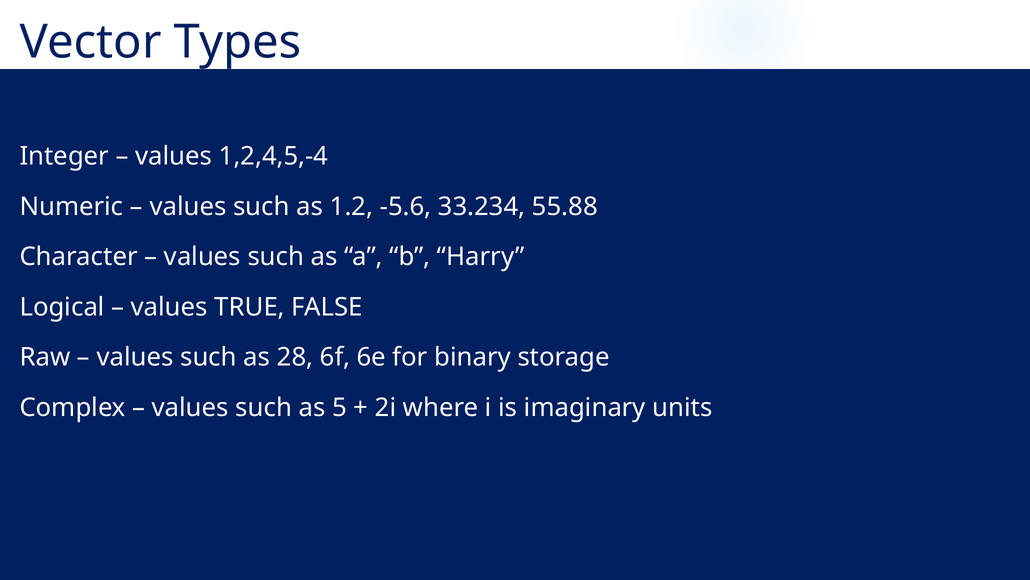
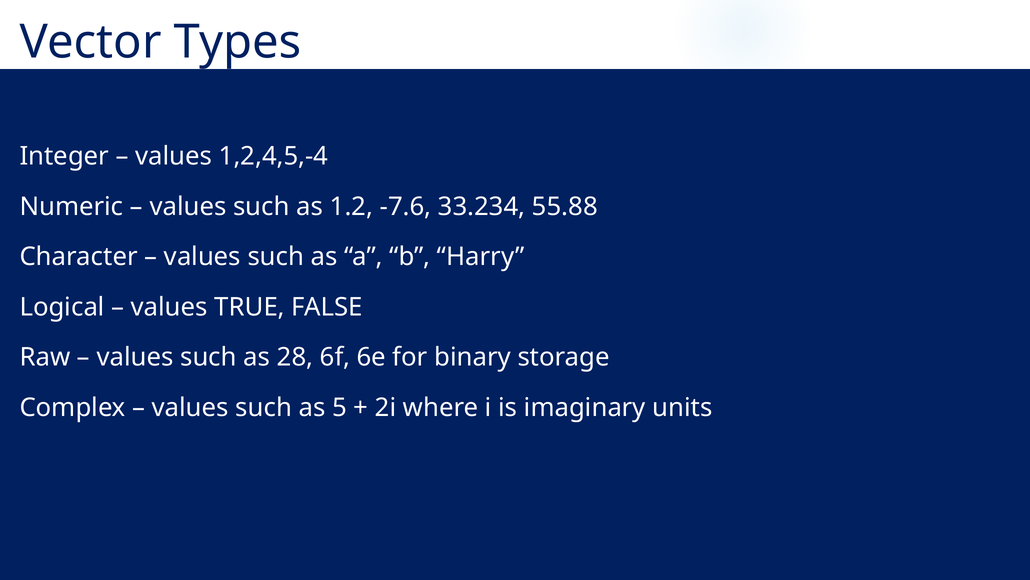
-5.6: -5.6 -> -7.6 (406, 206)
